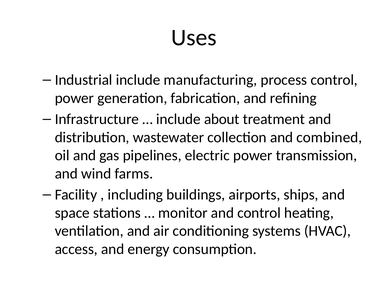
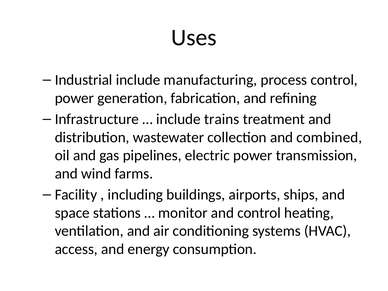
about: about -> trains (222, 119)
